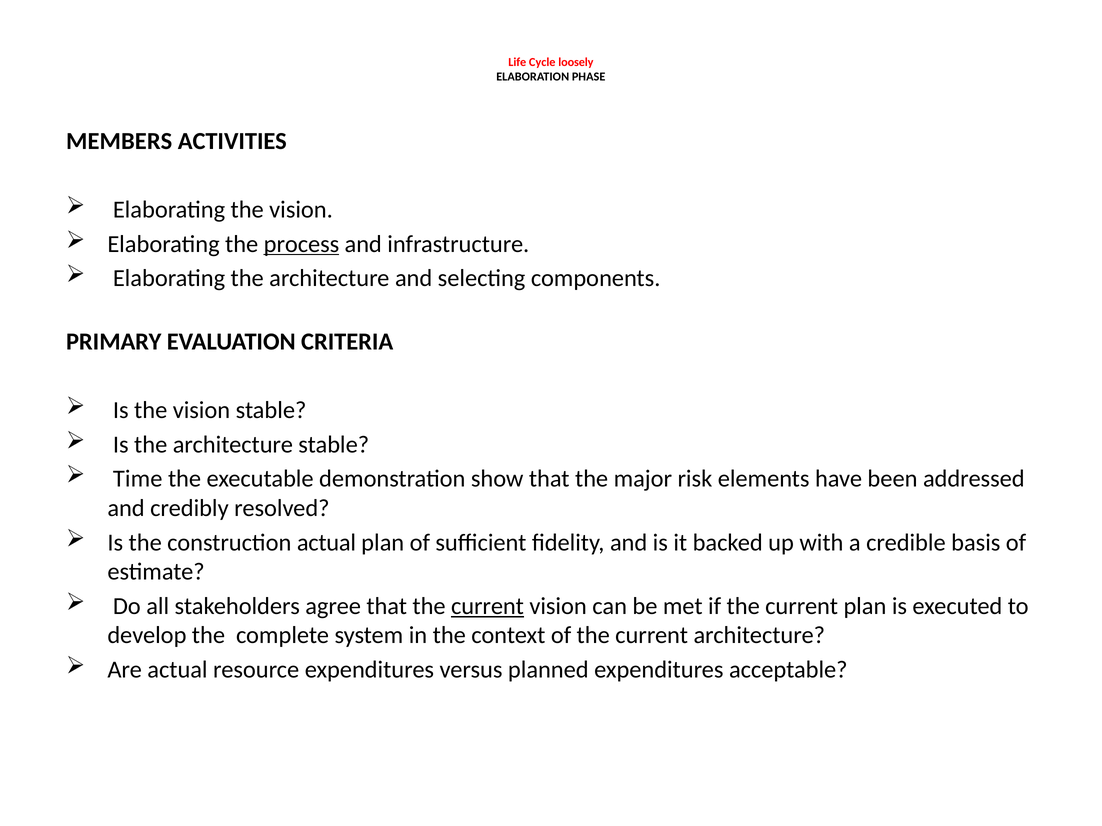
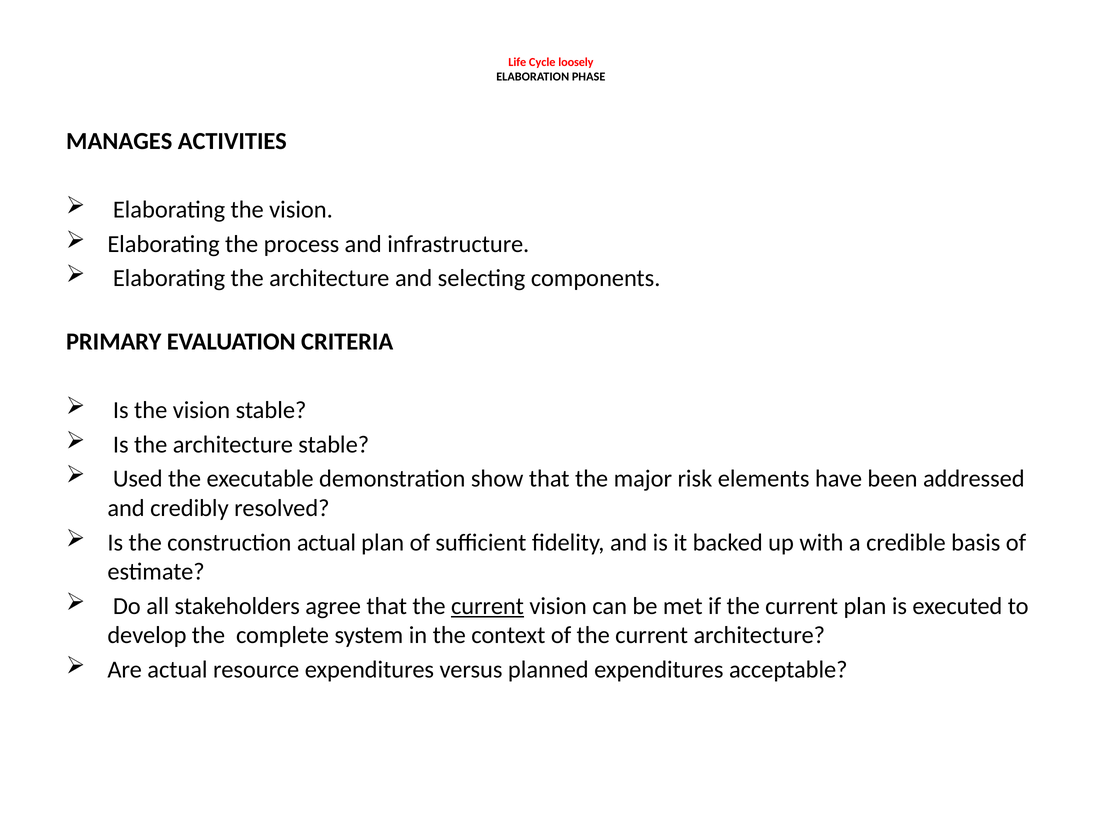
MEMBERS: MEMBERS -> MANAGES (119, 141)
process underline: present -> none (301, 244)
Time: Time -> Used (138, 479)
